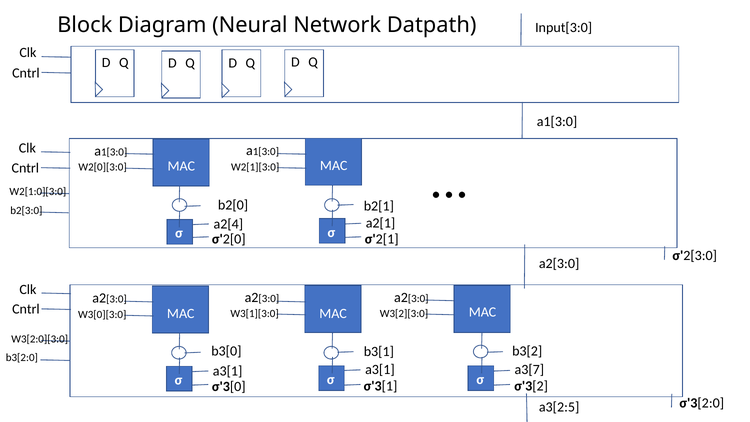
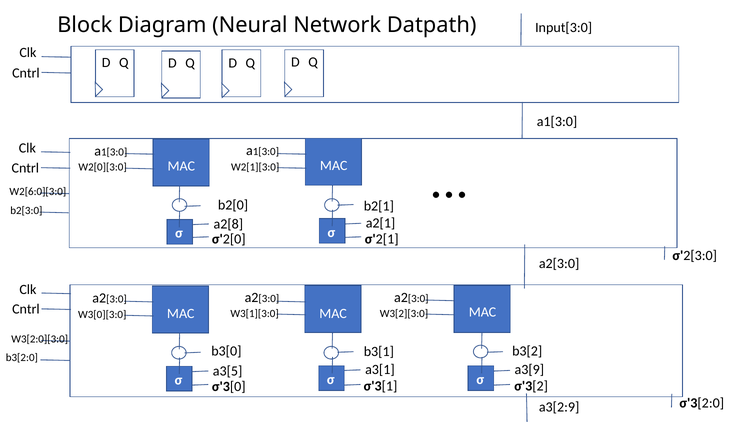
W2[1:0][3:0: W2[1:0][3:0 -> W2[6:0][3:0 (38, 192)
a2[4: a2[4 -> a2[8 (228, 224)
a3[7: a3[7 -> a3[9 (529, 370)
a3[1: a3[1 -> a3[5 (228, 371)
a3[2:5: a3[2:5 -> a3[2:9 (559, 407)
